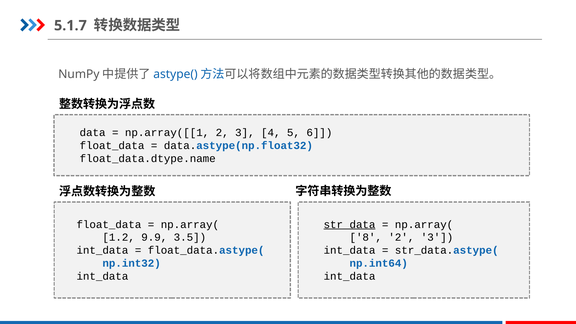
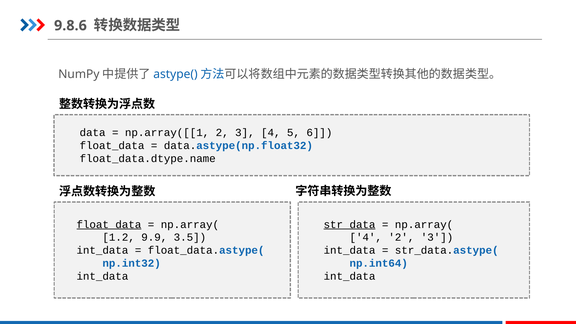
5.1.7: 5.1.7 -> 9.8.6 (70, 26)
float_data underline: none -> present (109, 225)
8: 8 -> 4 (366, 237)
